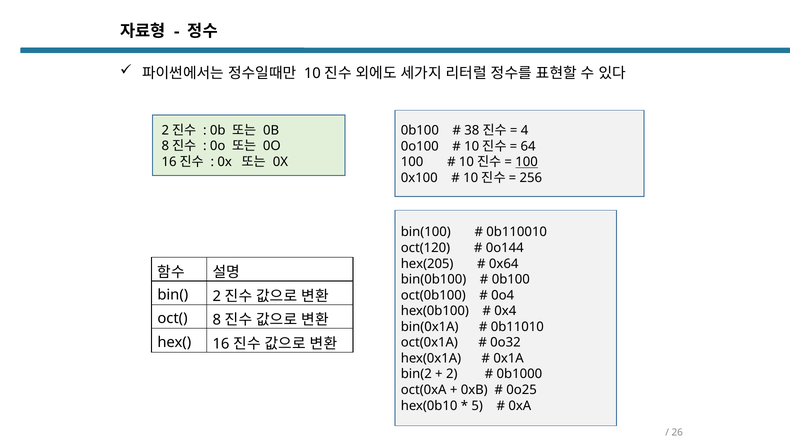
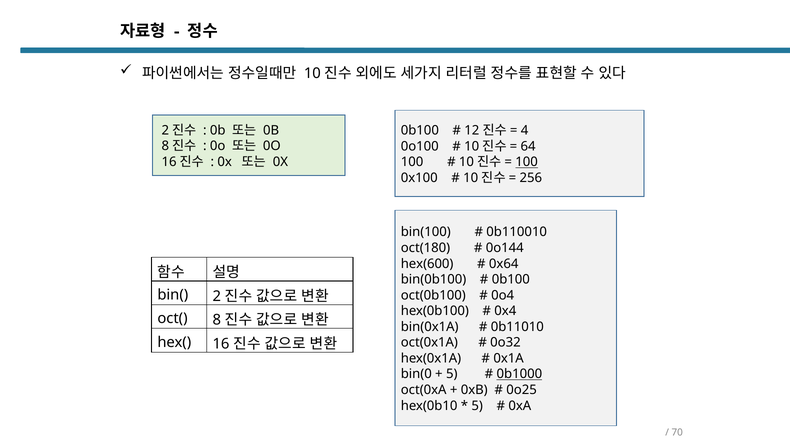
38: 38 -> 12 (472, 131)
oct(120: oct(120 -> oct(180 (425, 248)
hex(205: hex(205 -> hex(600 (427, 264)
bin(2: bin(2 -> bin(0 (416, 374)
2: 2 -> 5 (452, 374)
0b1000 underline: none -> present (519, 374)
26: 26 -> 70 (677, 433)
